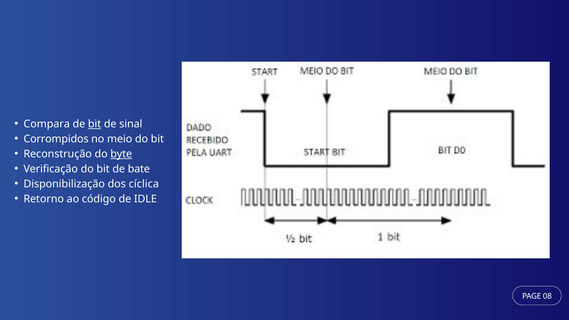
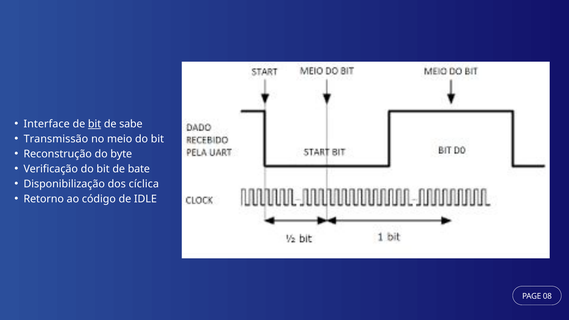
Compara: Compara -> Interface (47, 124)
sinal: sinal -> sabe (131, 124)
Corrompidos: Corrompidos -> Transmissão (56, 139)
byte underline: present -> none (121, 154)
